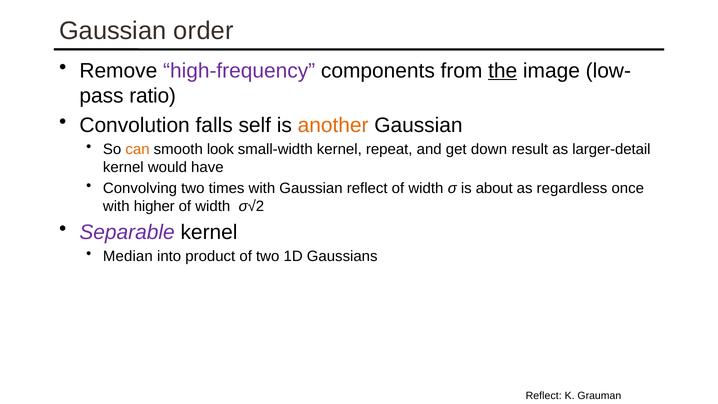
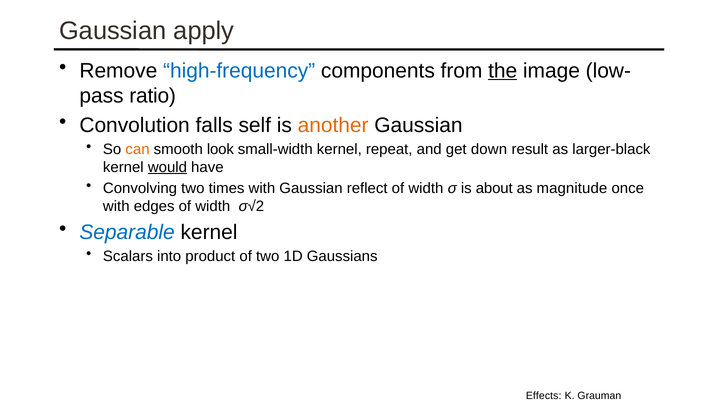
order: order -> apply (204, 31)
high-frequency colour: purple -> blue (239, 71)
larger-detail: larger-detail -> larger-black (611, 149)
would underline: none -> present (167, 167)
regardless: regardless -> magnitude (572, 188)
higher: higher -> edges (154, 206)
Separable colour: purple -> blue (127, 232)
Median: Median -> Scalars (128, 256)
Reflect: Reflect -> Effects (544, 396)
